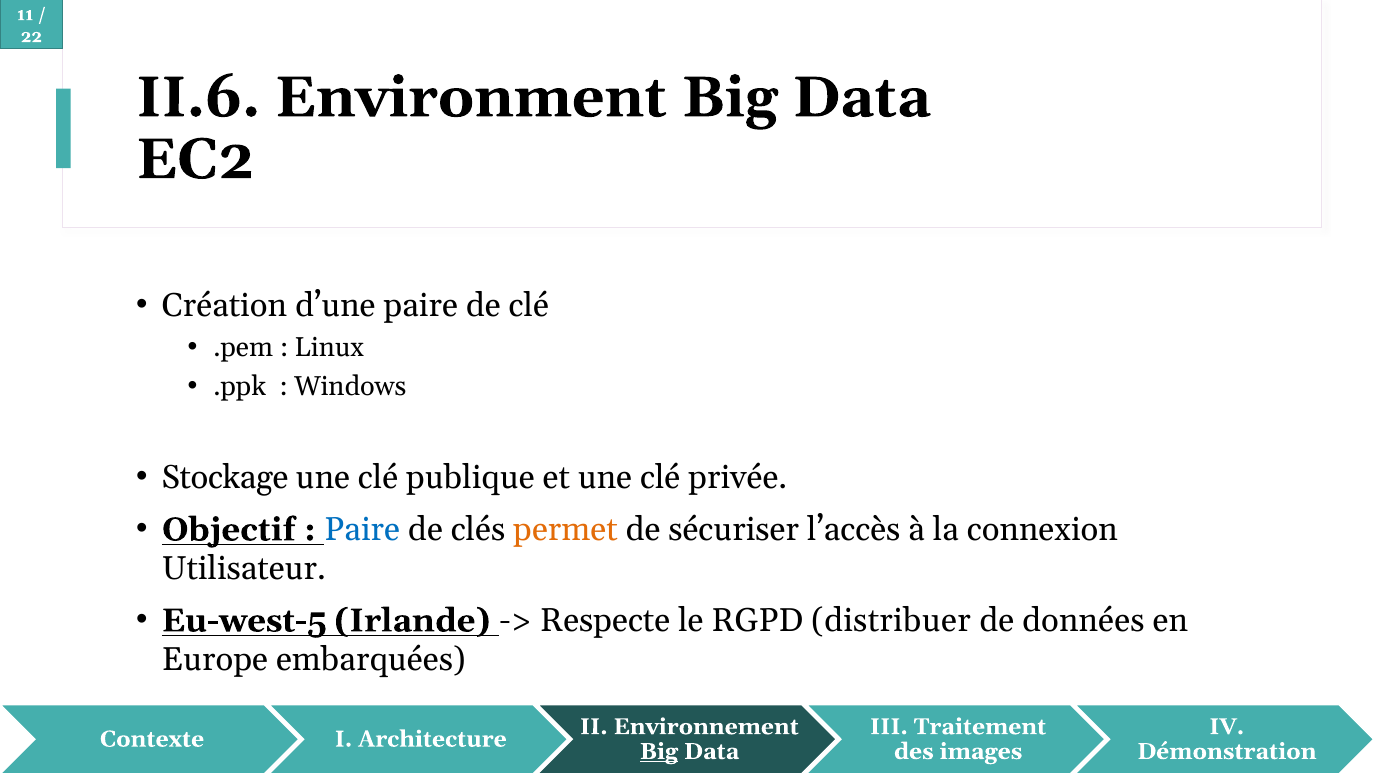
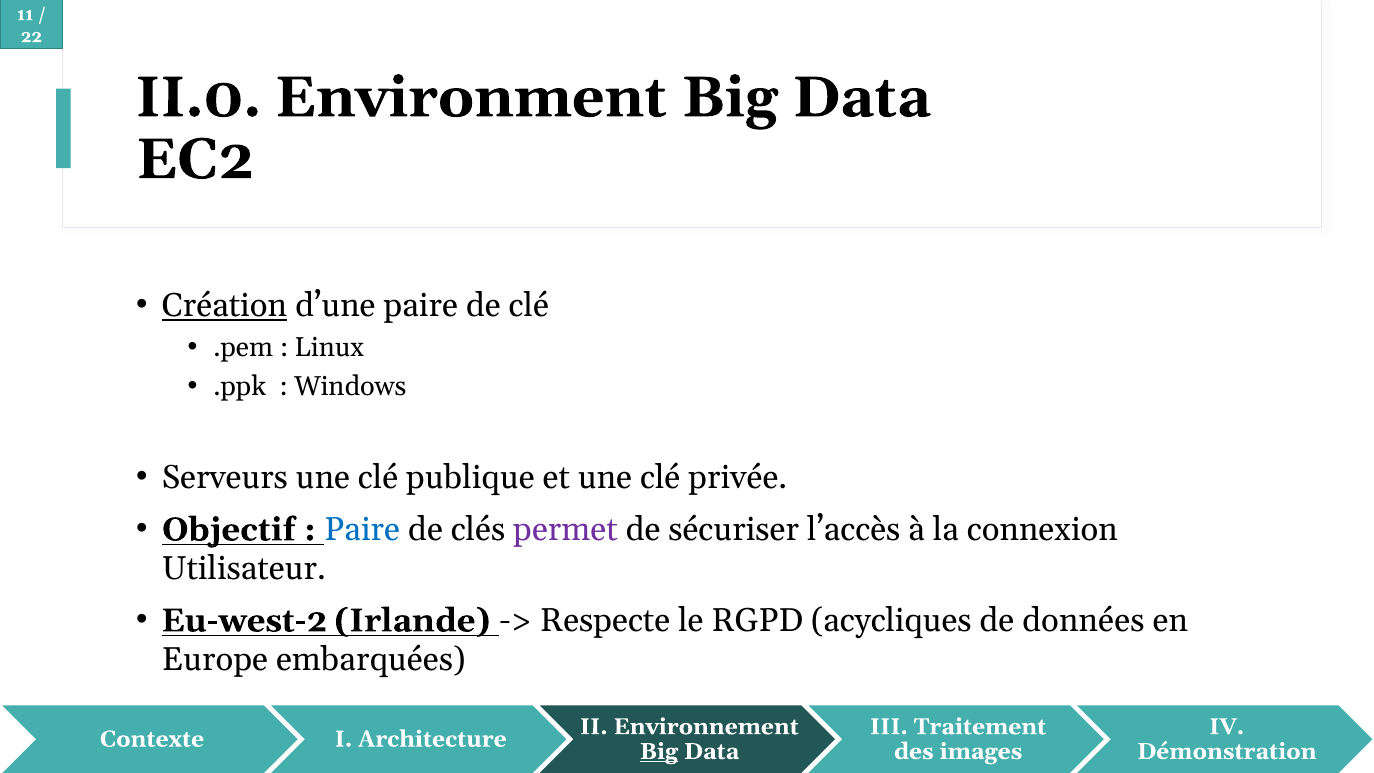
II.6: II.6 -> II.0 (198, 97)
Création underline: none -> present (224, 306)
Stockage: Stockage -> Serveurs (225, 478)
permet colour: orange -> purple (565, 529)
Eu-west-5: Eu-west-5 -> Eu-west-2 (244, 621)
distribuer: distribuer -> acycliques (891, 621)
